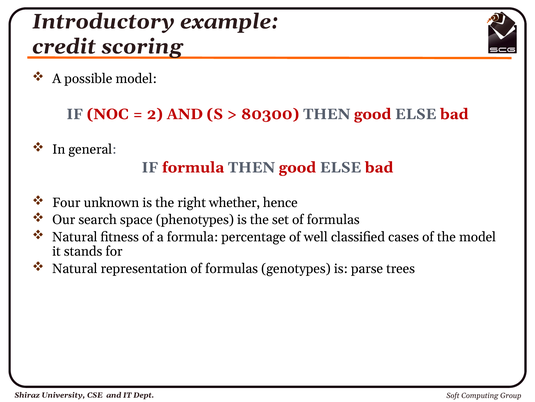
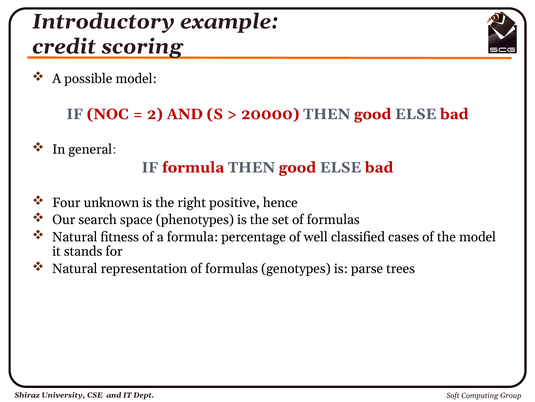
80300: 80300 -> 20000 (270, 114)
whether: whether -> positive (234, 202)
